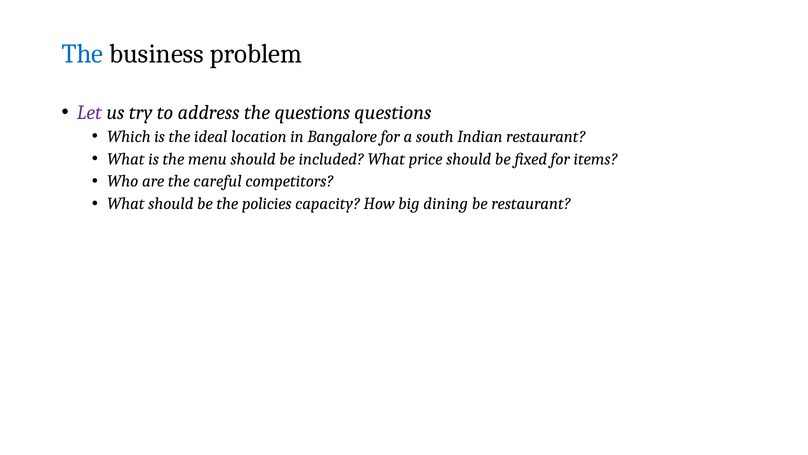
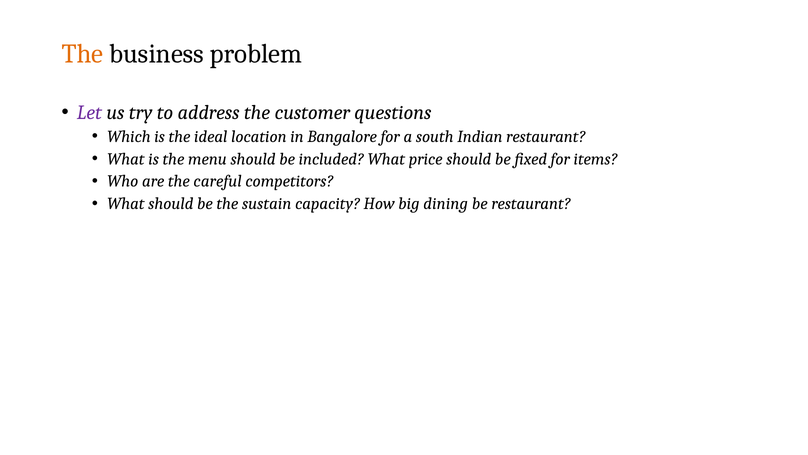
The colour: blue -> orange (82, 54)
the questions: questions -> customer (312, 112)
policies: policies -> sustain (267, 204)
